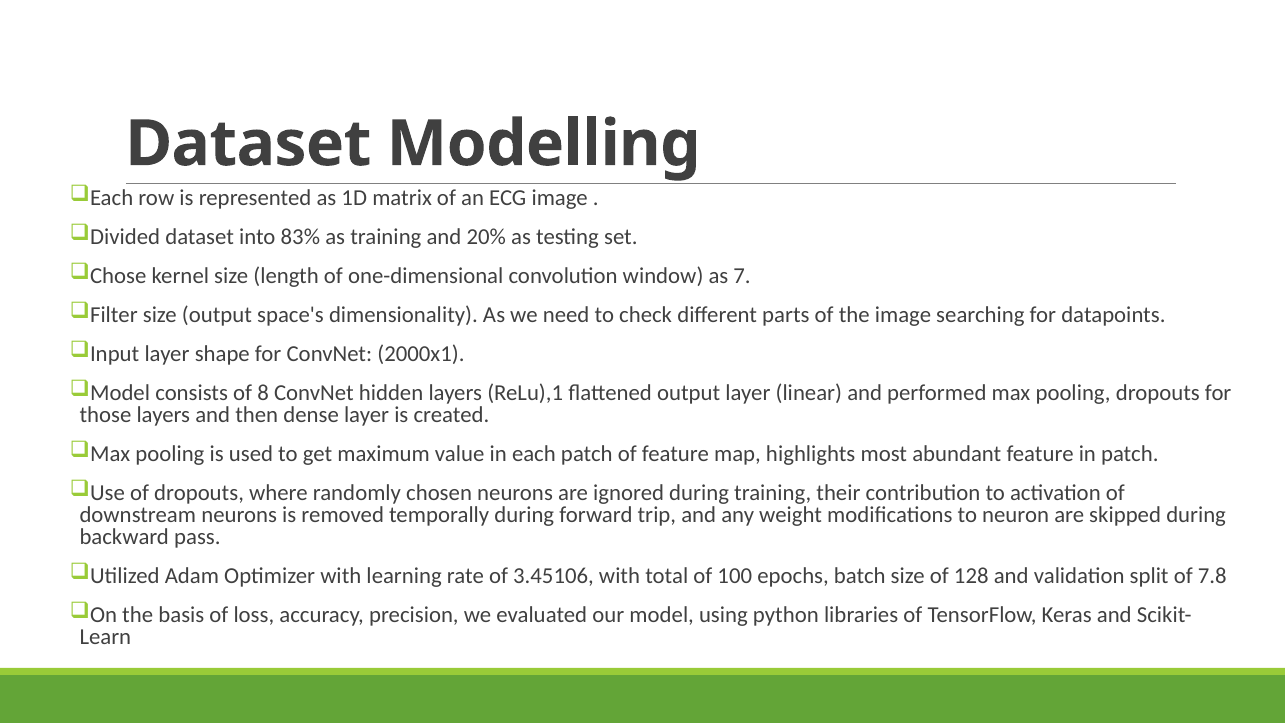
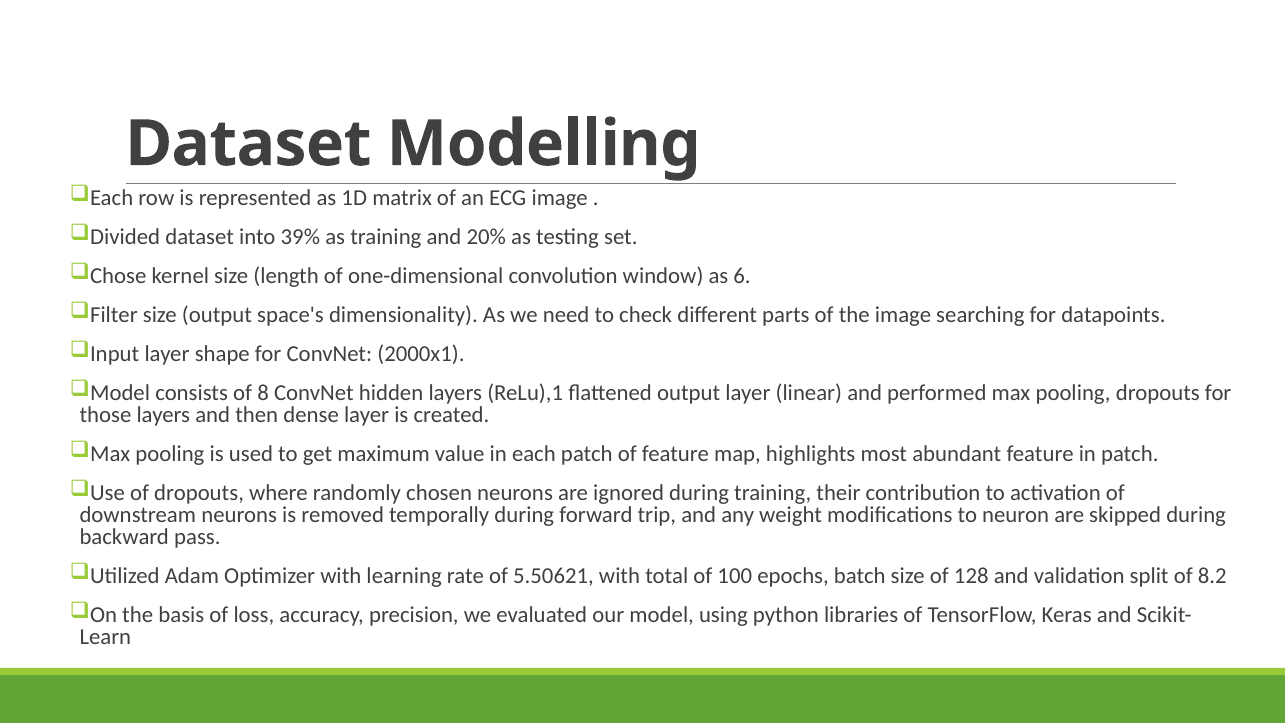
83%: 83% -> 39% (300, 237)
7: 7 -> 6 (742, 276)
3.45106: 3.45106 -> 5.50621 (553, 576)
7.8: 7.8 -> 8.2 (1212, 576)
